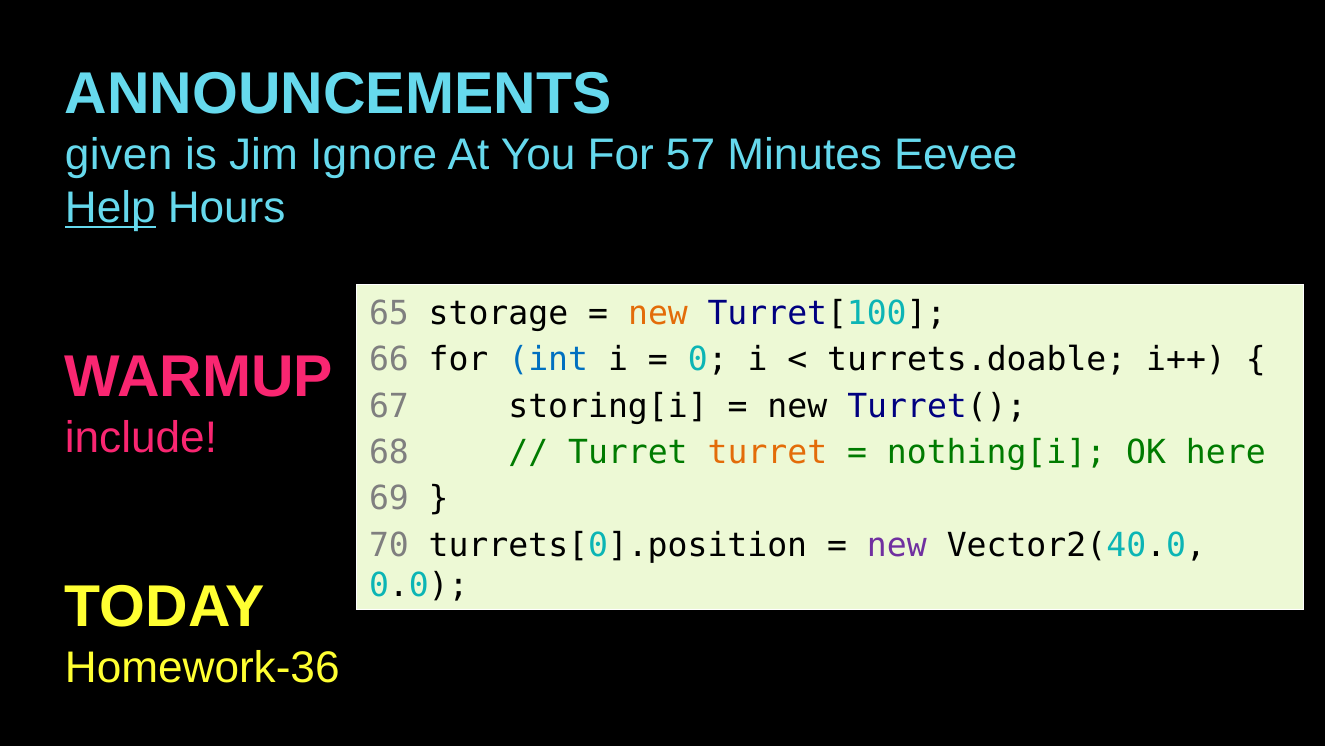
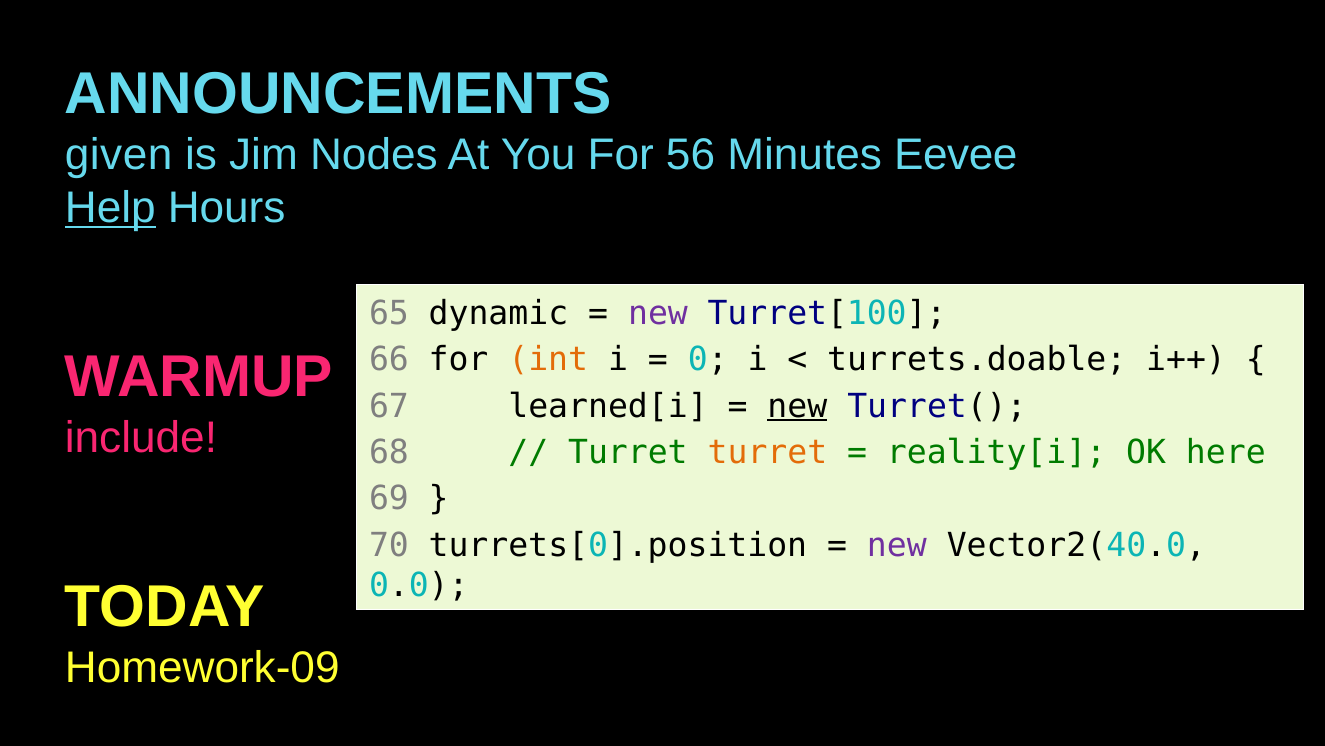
Ignore: Ignore -> Nodes (374, 155)
57: 57 -> 56 (691, 155)
storage: storage -> dynamic (498, 313)
new colour: orange -> purple (658, 313)
int colour: blue -> orange (548, 359)
storing[i: storing[i -> learned[i (608, 406)
new underline: none -> present (797, 406)
nothing[i: nothing[i -> reality[i (997, 452)
Homework-36: Homework-36 -> Homework-09 (202, 667)
